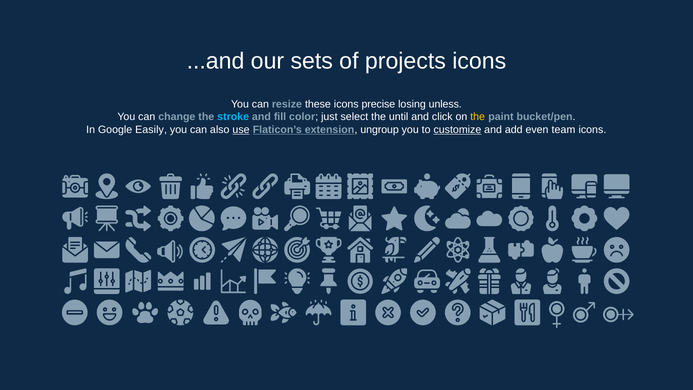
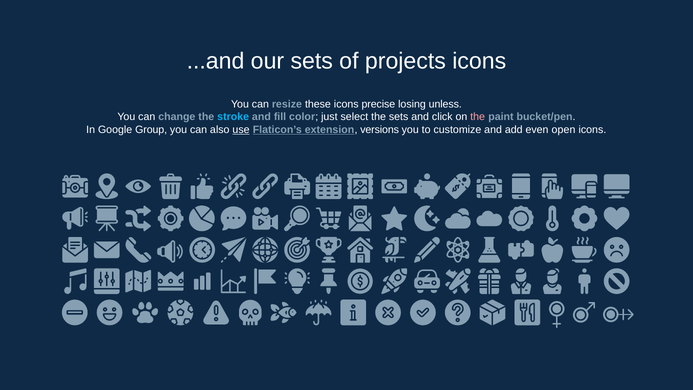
the until: until -> sets (399, 117)
the colour: yellow -> pink (478, 117)
Easily: Easily -> Group (151, 129)
ungroup: ungroup -> versions (380, 129)
customize underline: present -> none (457, 129)
team: team -> open (563, 129)
